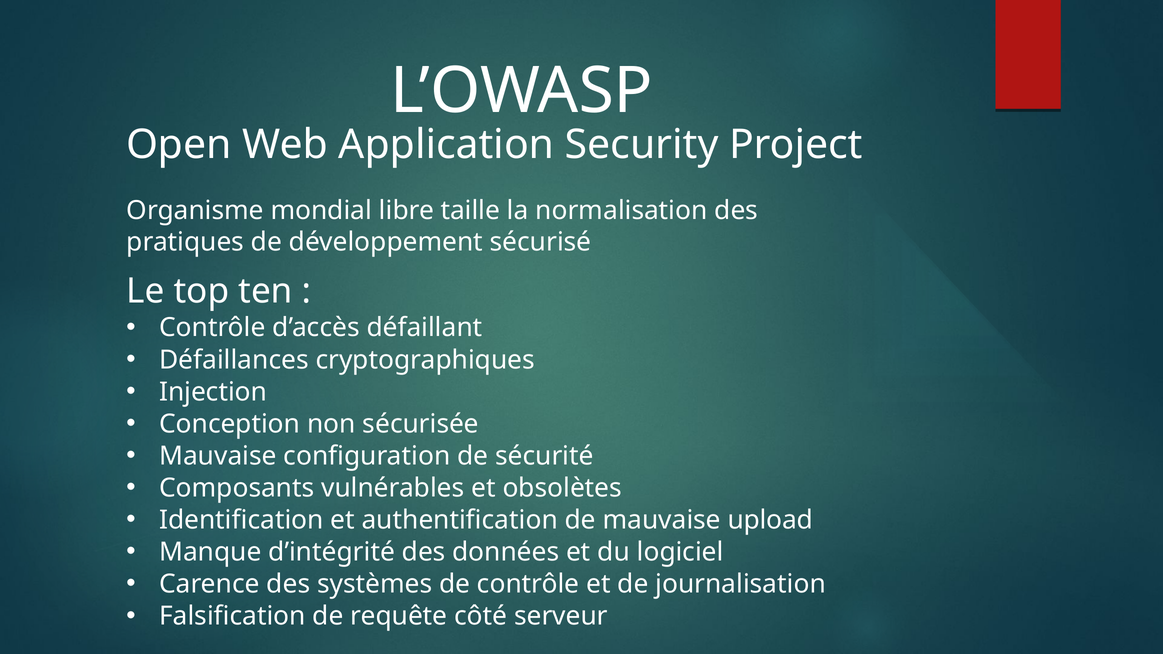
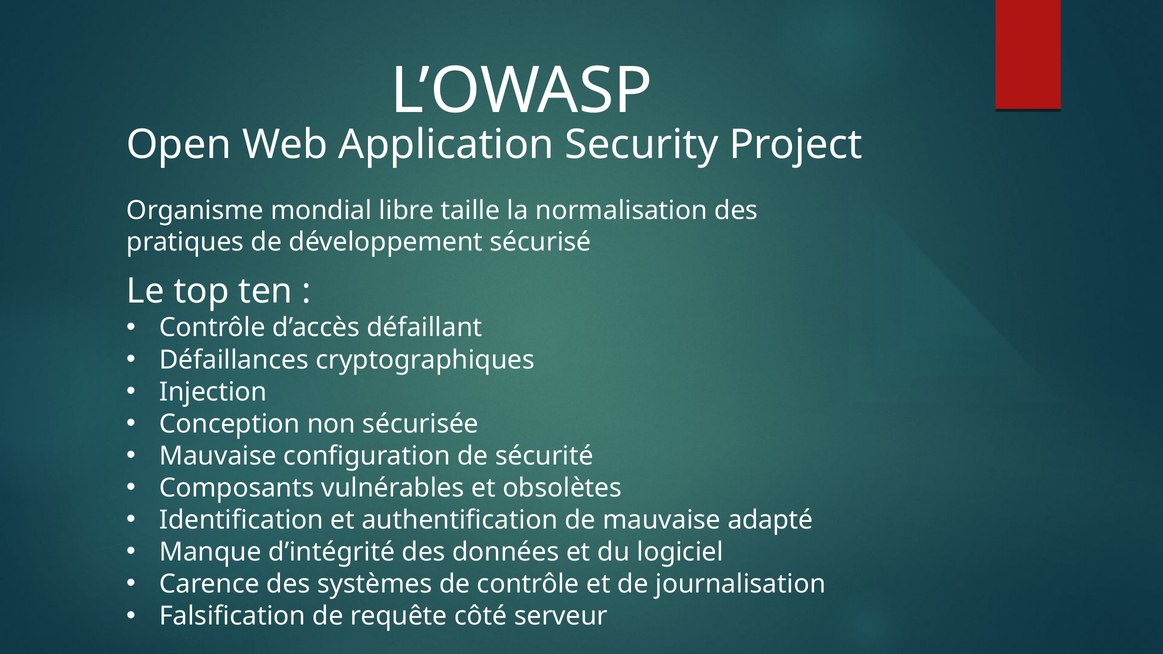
upload: upload -> adapté (770, 520)
